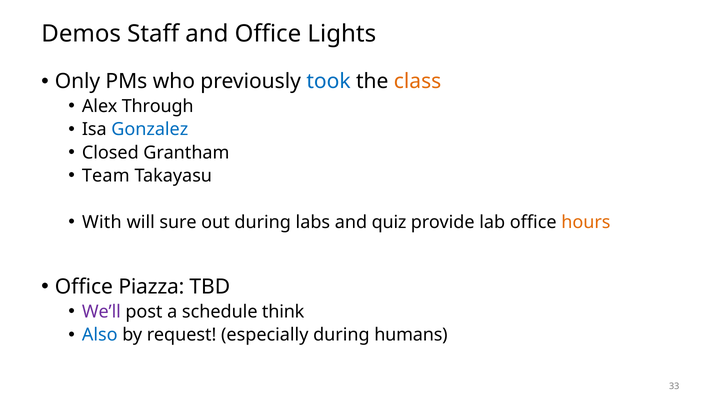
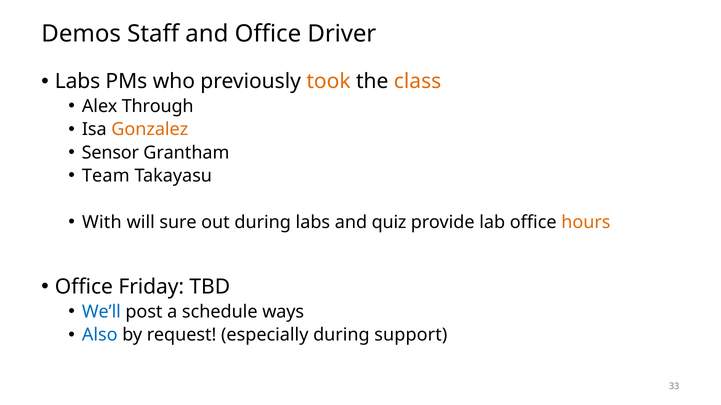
Lights: Lights -> Driver (342, 34)
Only: Only -> Labs (78, 82)
took colour: blue -> orange (329, 82)
Gonzalez colour: blue -> orange (150, 130)
Closed: Closed -> Sensor (110, 153)
Piazza: Piazza -> Friday (151, 287)
We’ll colour: purple -> blue (101, 312)
think: think -> ways (283, 312)
humans: humans -> support (411, 335)
